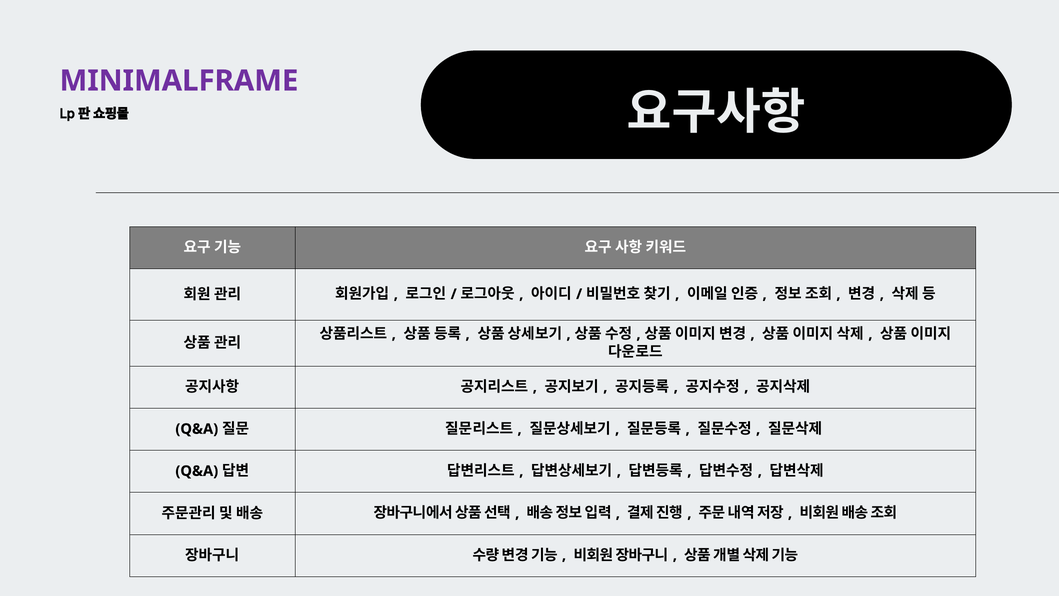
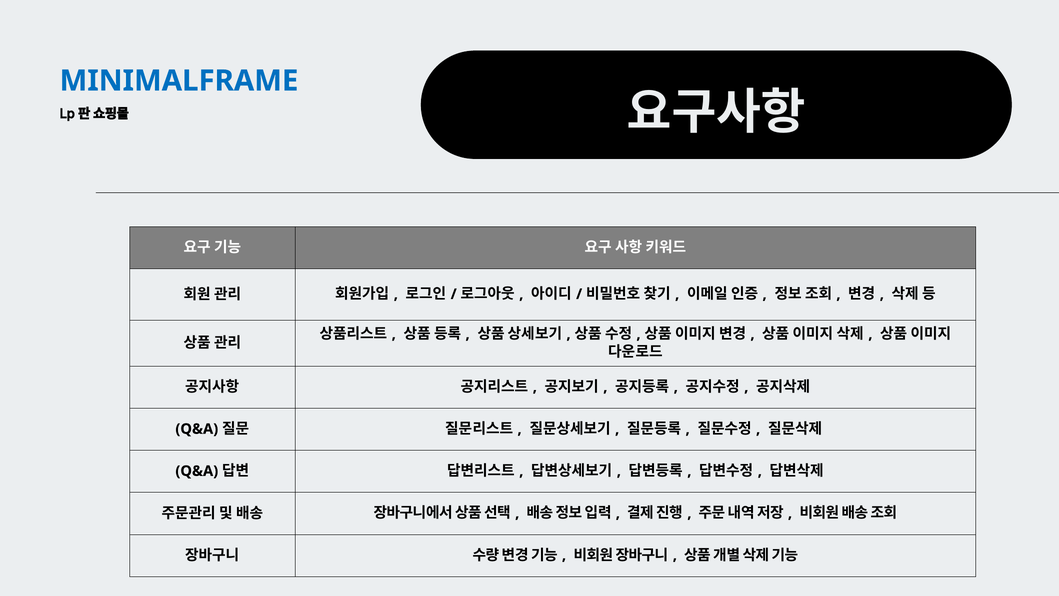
MINIMALFRAME colour: purple -> blue (179, 81)
